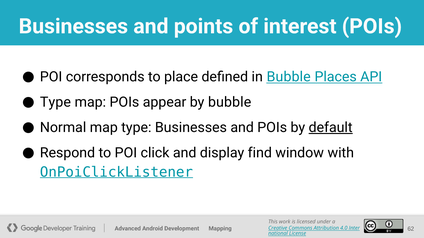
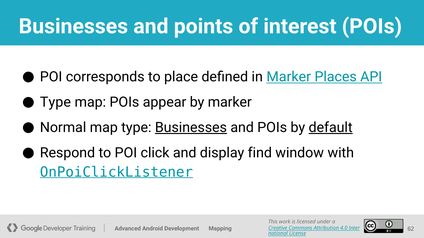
in Bubble: Bubble -> Marker (289, 77)
by bubble: bubble -> marker (230, 102)
Businesses underline: none -> present (191, 128)
